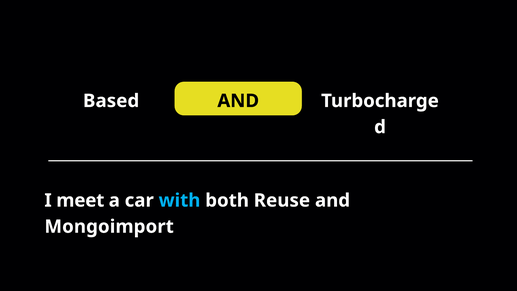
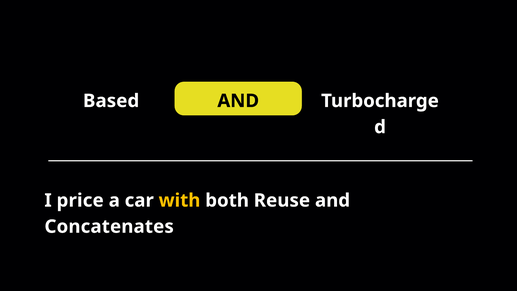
meet: meet -> price (80, 200)
with colour: light blue -> yellow (180, 200)
Mongoimport: Mongoimport -> Concatenates (109, 226)
